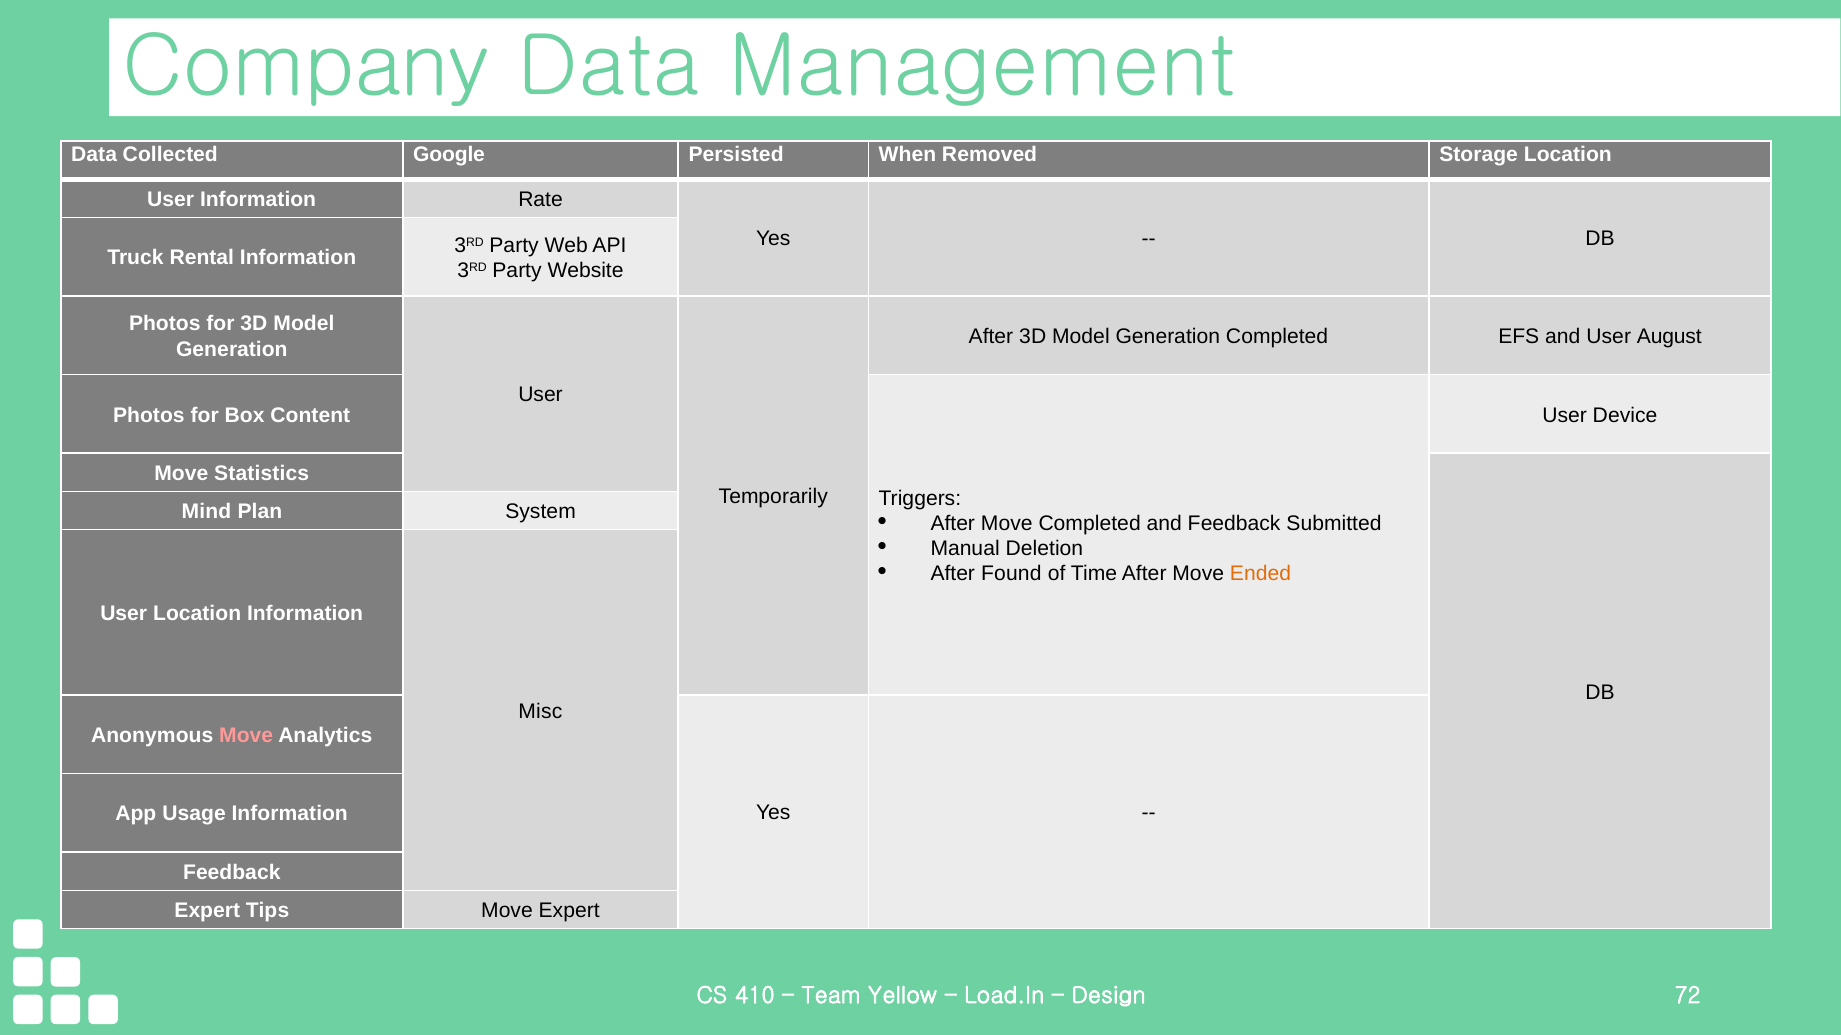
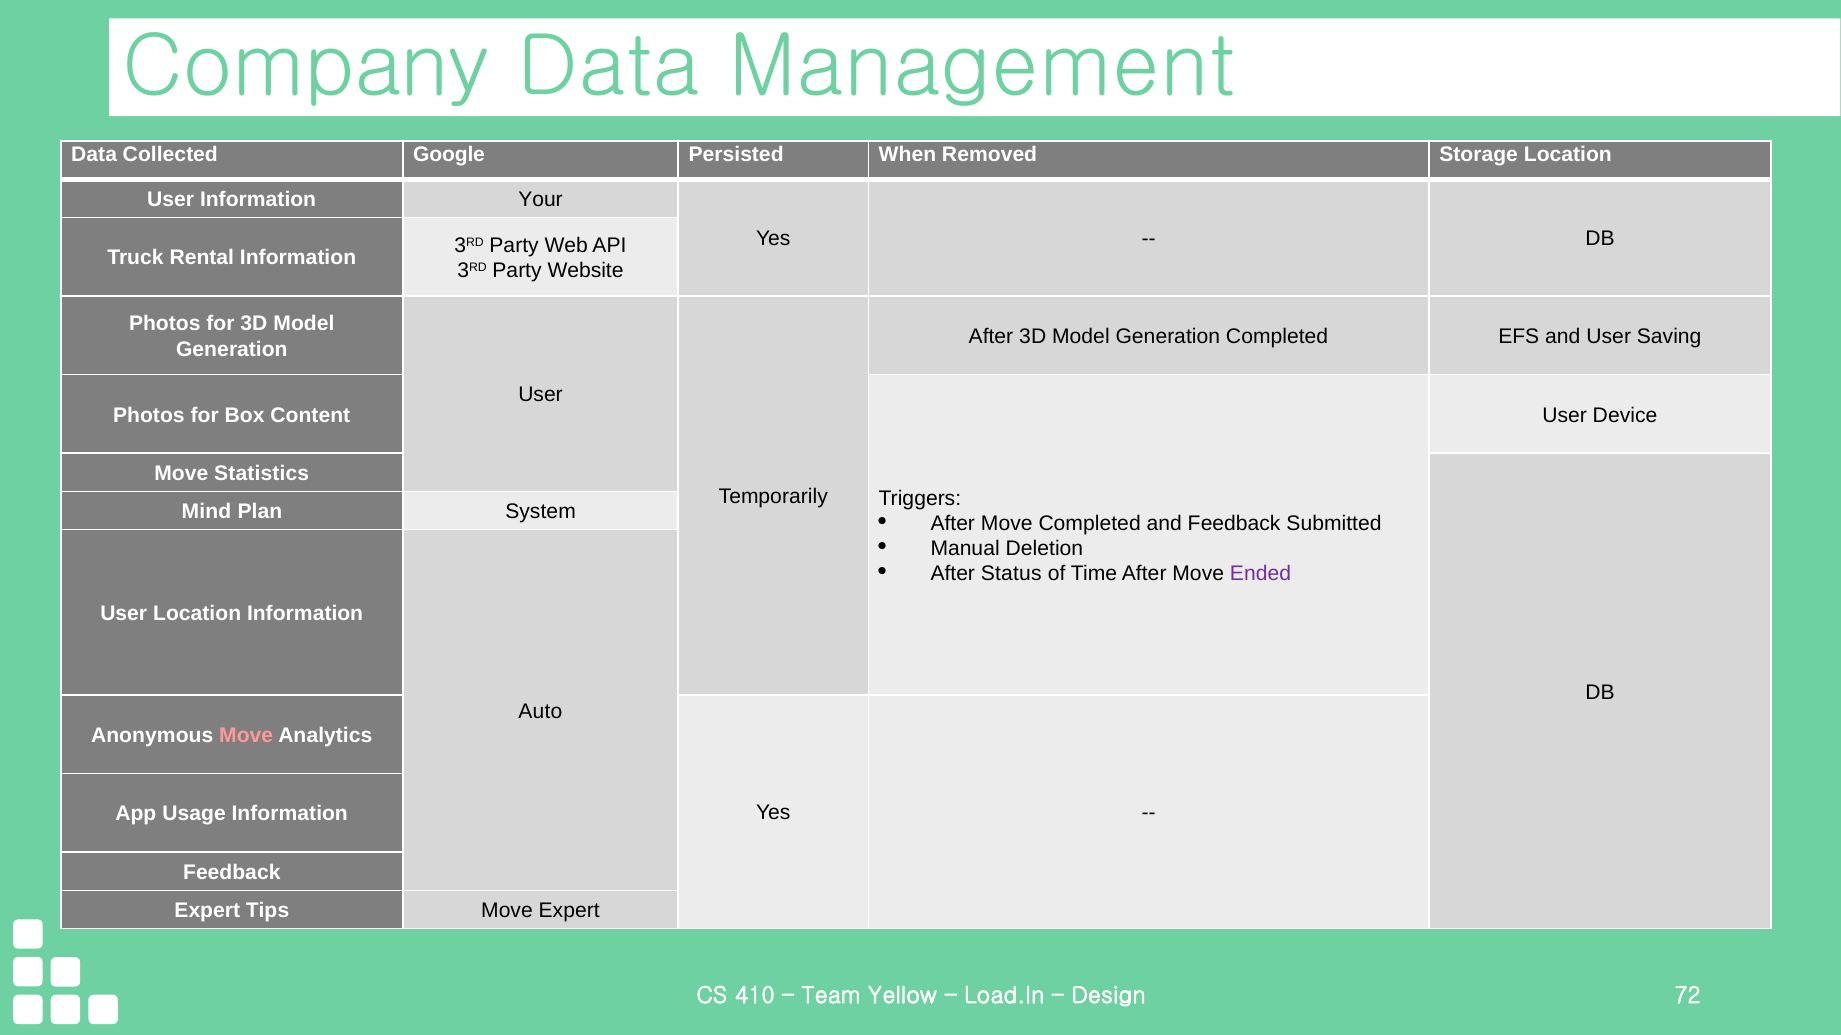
Rate: Rate -> Your (541, 200)
August: August -> Saving (1669, 337)
Found: Found -> Status (1011, 574)
Ended colour: orange -> purple (1260, 574)
Misc: Misc -> Auto (540, 712)
